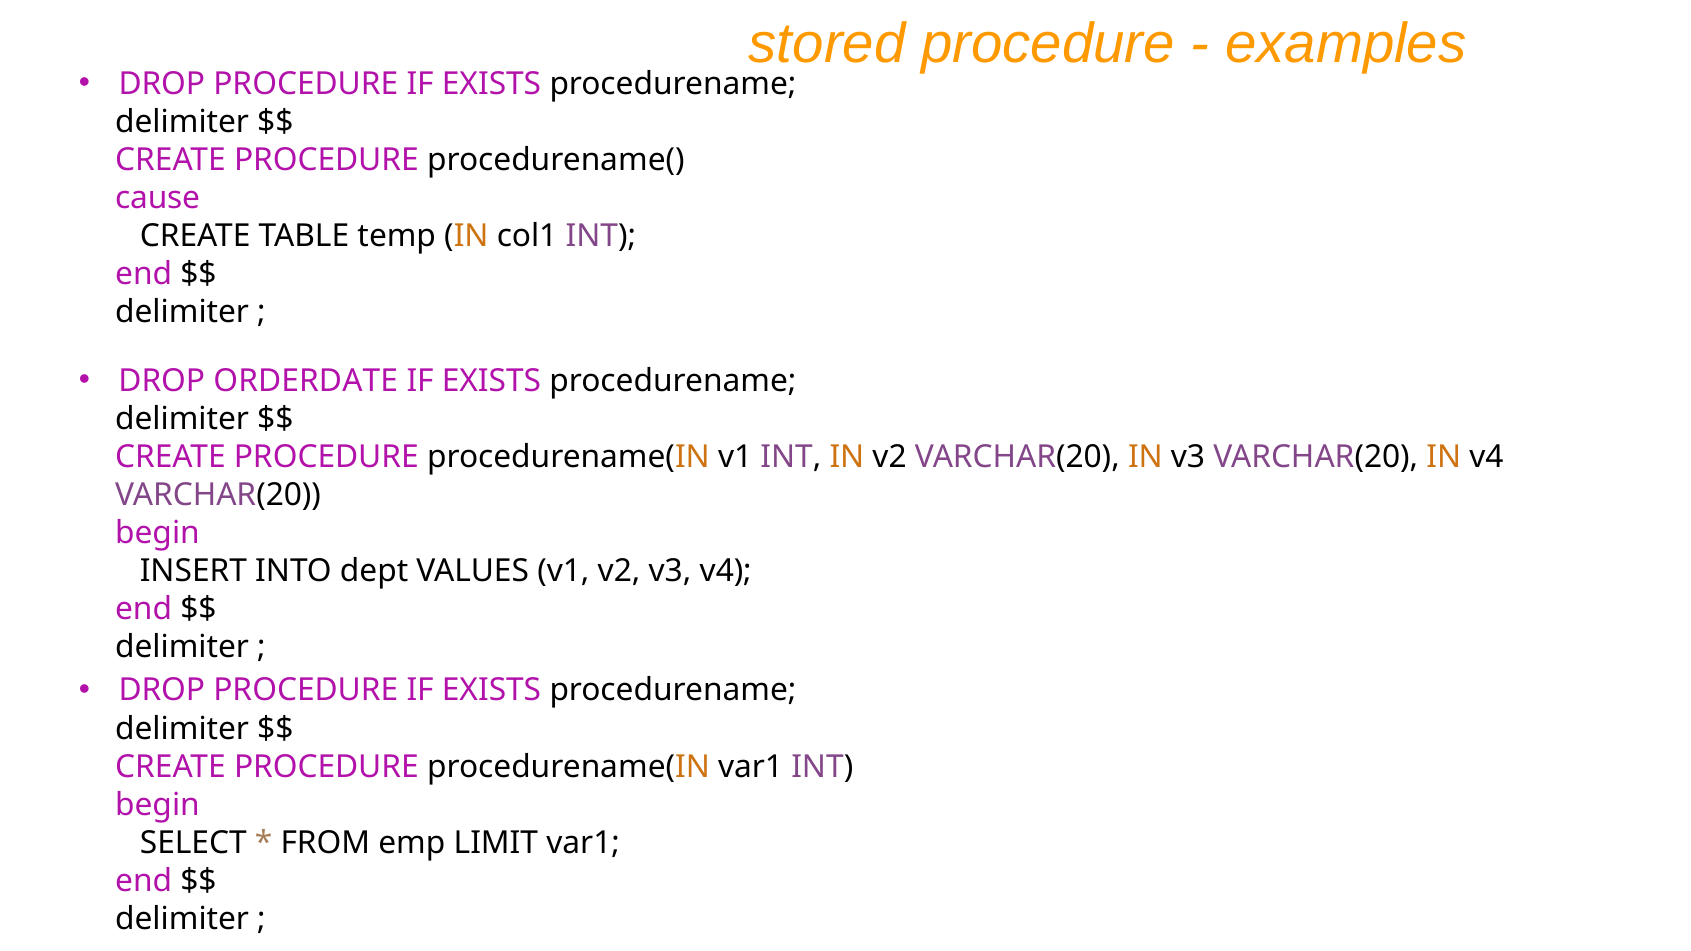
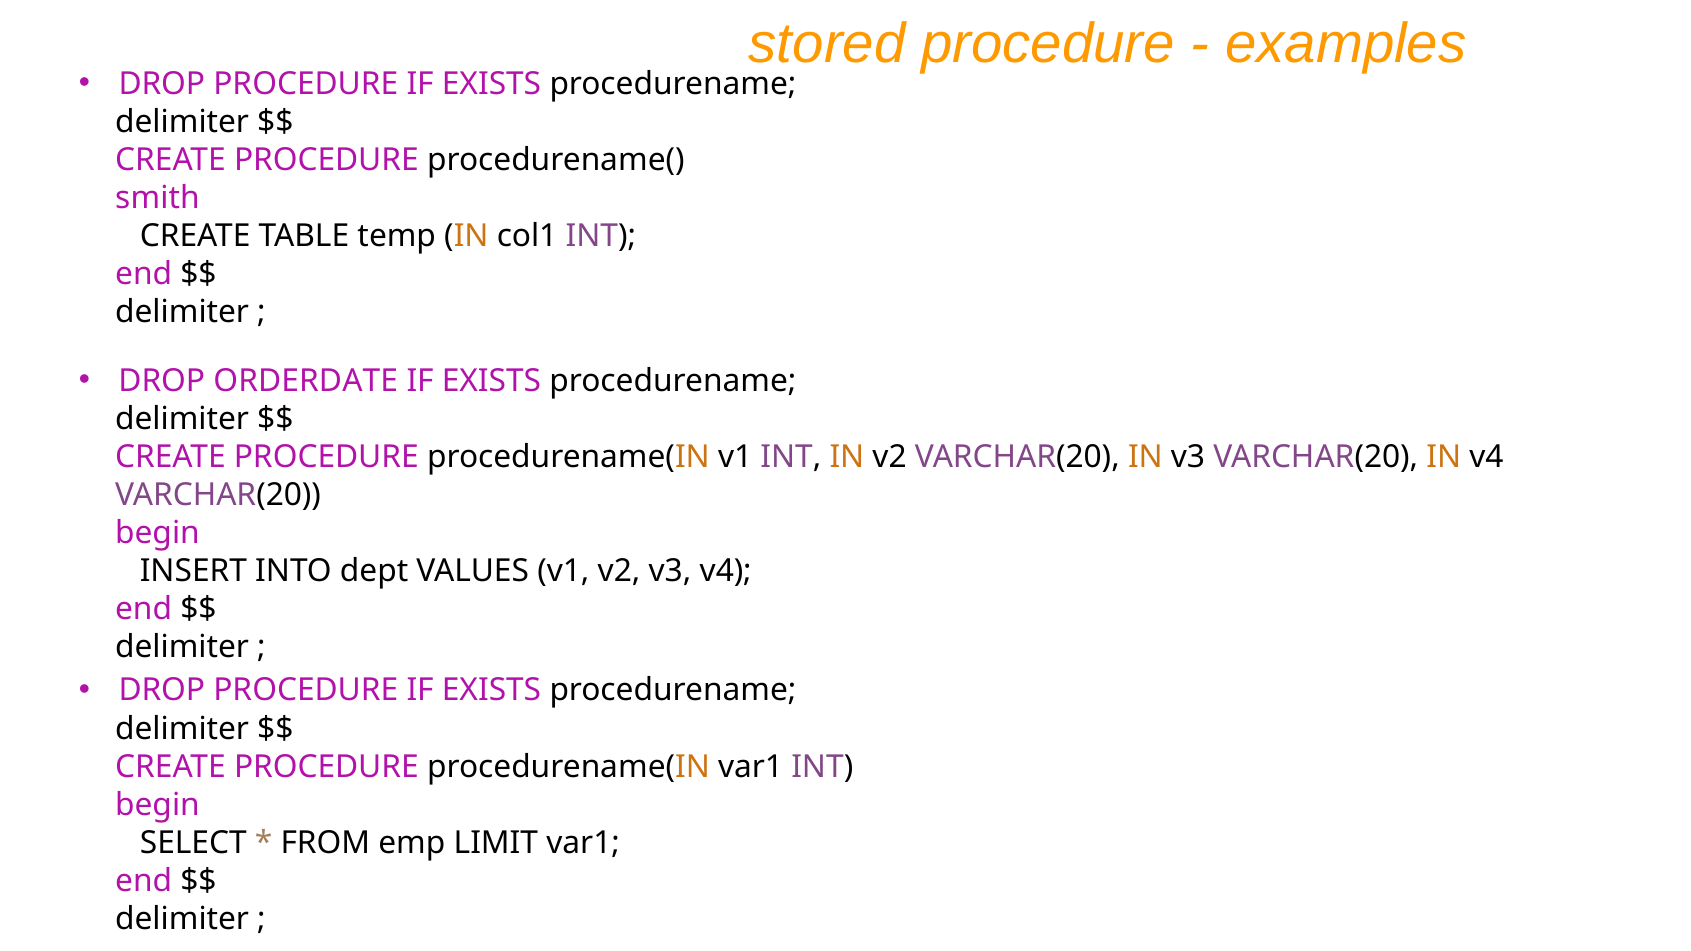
cause: cause -> smith (157, 198)
